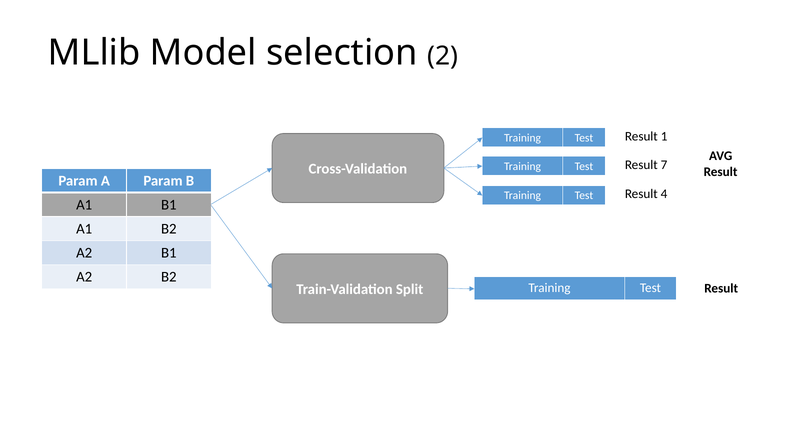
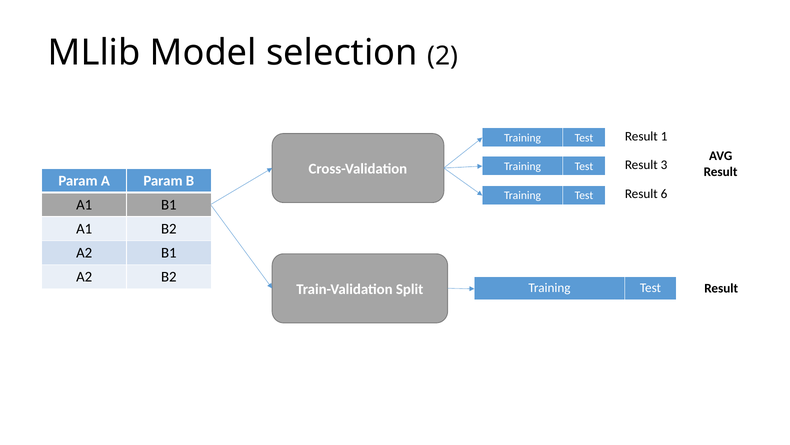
7: 7 -> 3 (664, 165)
4: 4 -> 6 (664, 194)
